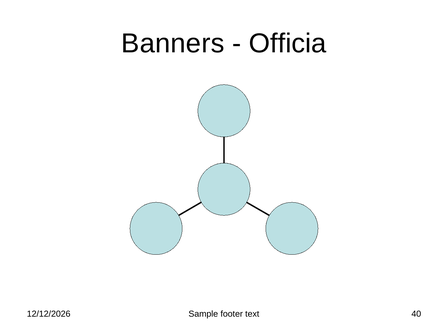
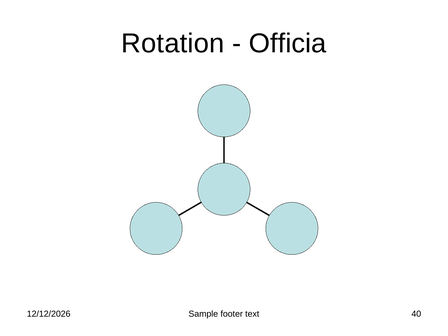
Banners: Banners -> Rotation (173, 43)
